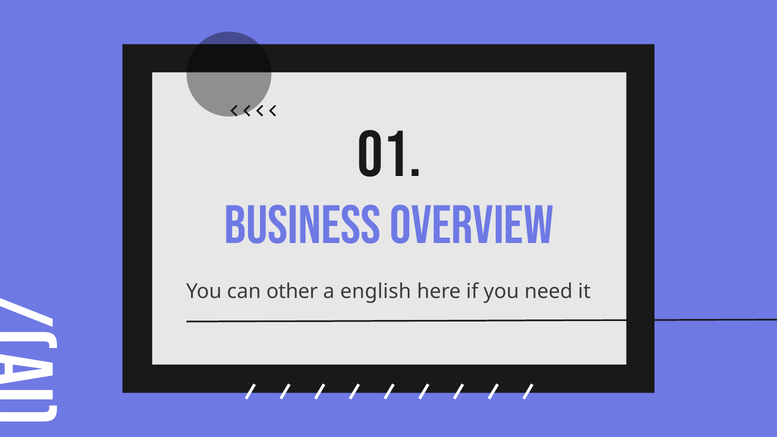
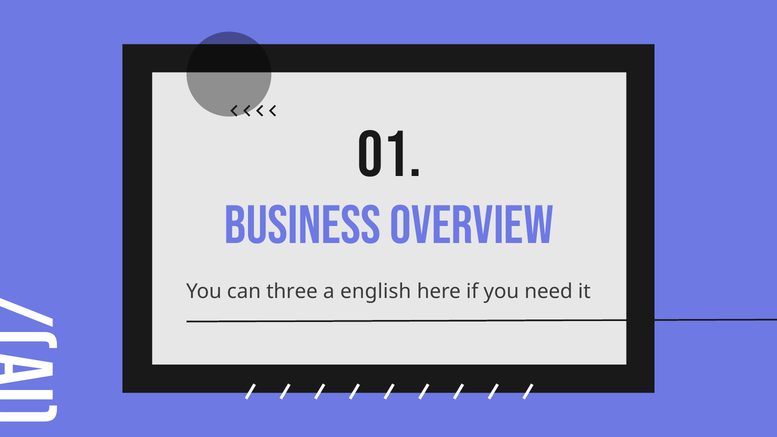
other: other -> three (292, 291)
